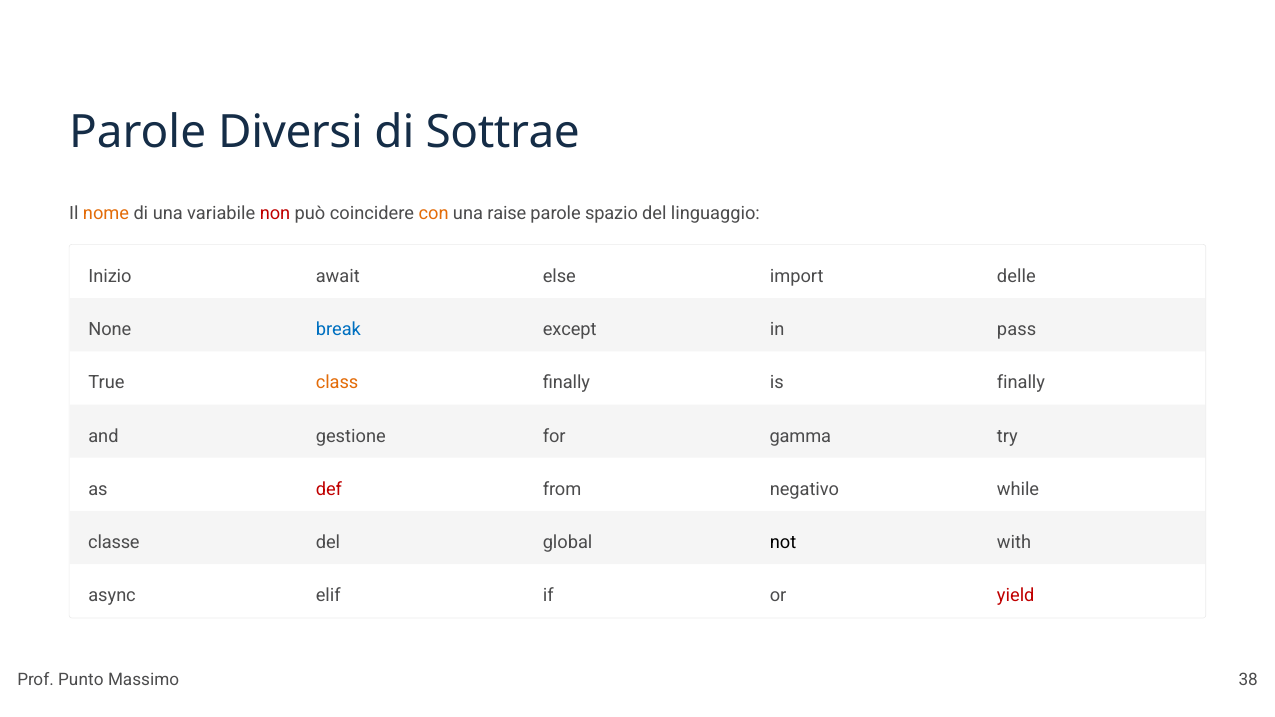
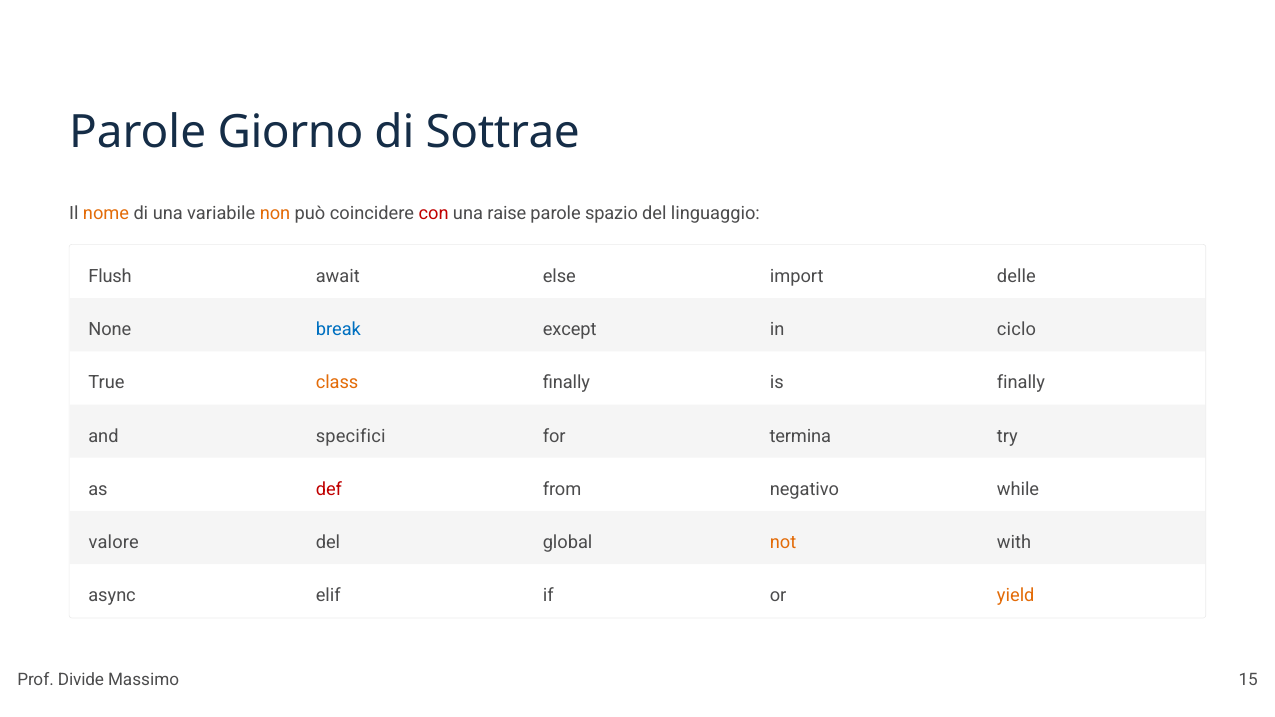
Diversi: Diversi -> Giorno (291, 132)
non colour: red -> orange (275, 214)
con colour: orange -> red (434, 214)
Inizio: Inizio -> Flush (110, 277)
pass: pass -> ciclo (1017, 330)
gestione: gestione -> specifici (351, 436)
gamma: gamma -> termina (800, 436)
classe: classe -> valore (114, 543)
not colour: black -> orange (783, 543)
yield colour: red -> orange (1016, 596)
Punto: Punto -> Divide (81, 680)
38: 38 -> 15 (1248, 680)
